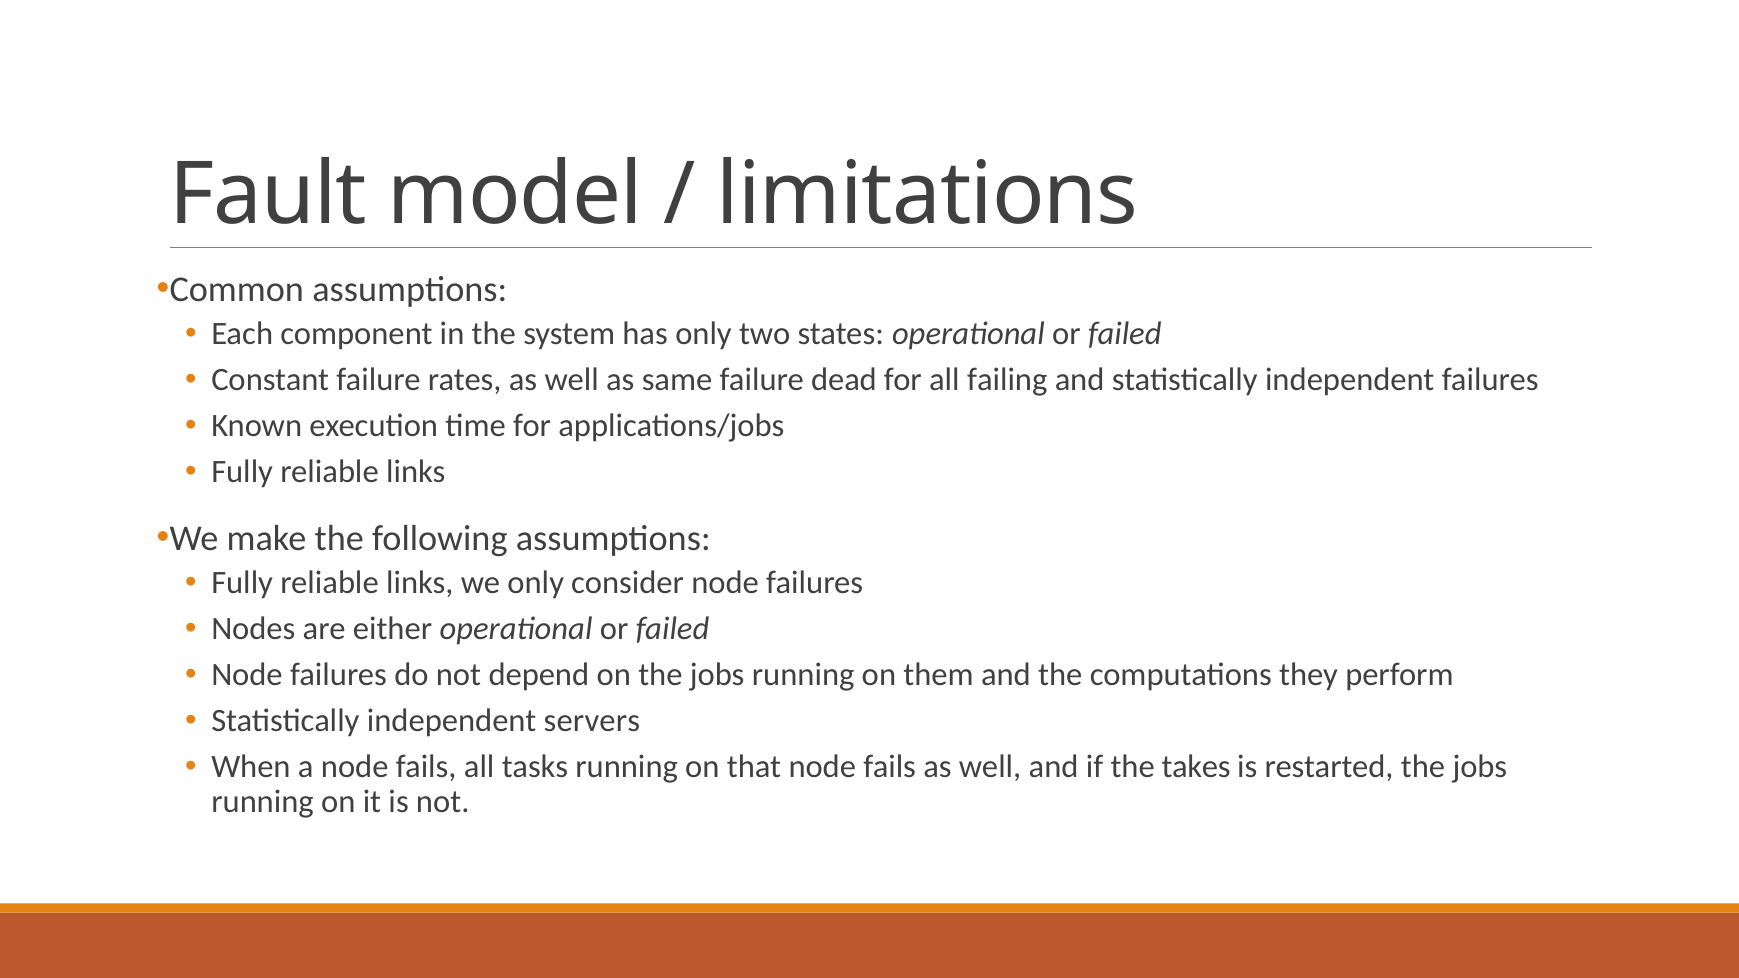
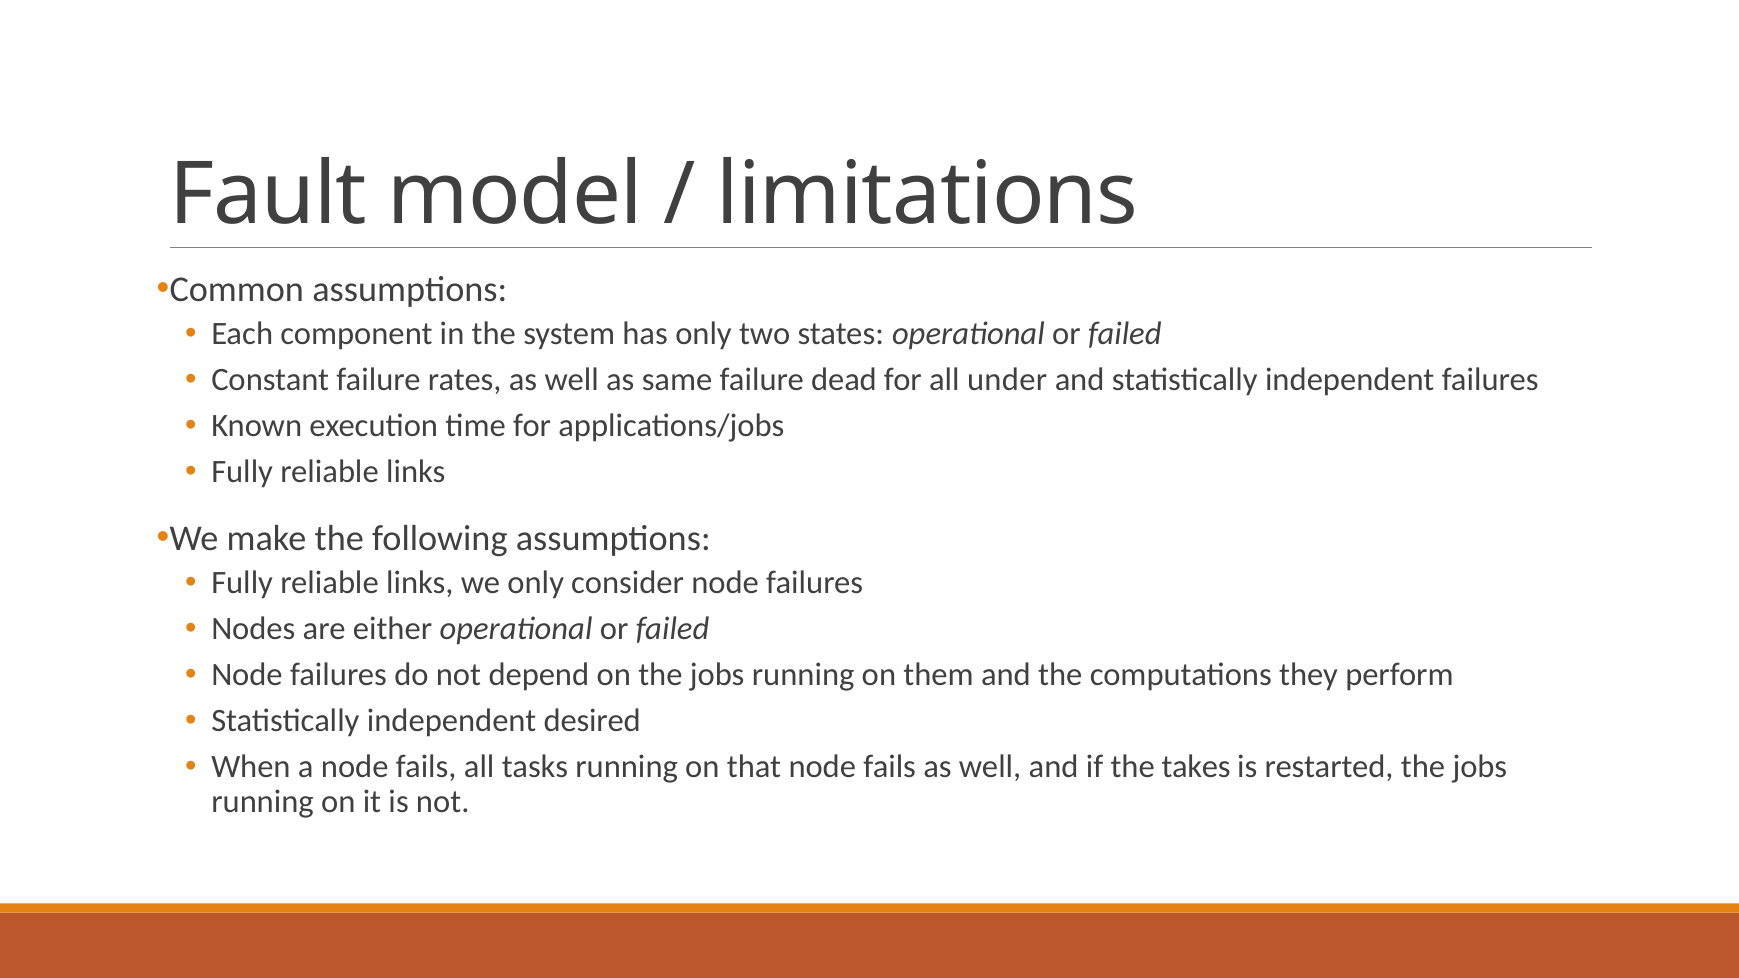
failing: failing -> under (1007, 380)
servers: servers -> desired (592, 721)
